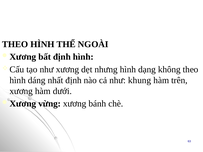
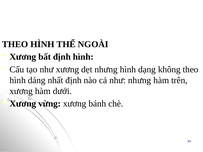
như khung: khung -> nhưng (140, 80)
